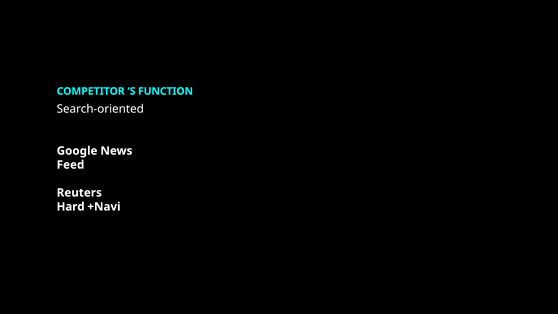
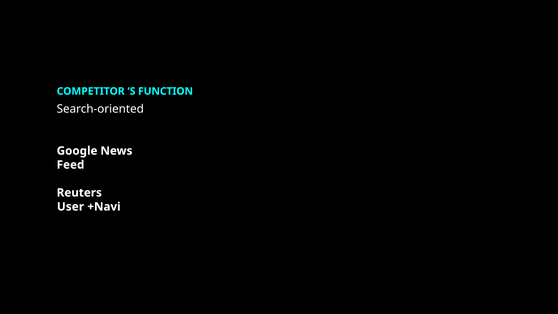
Hard: Hard -> User (70, 207)
